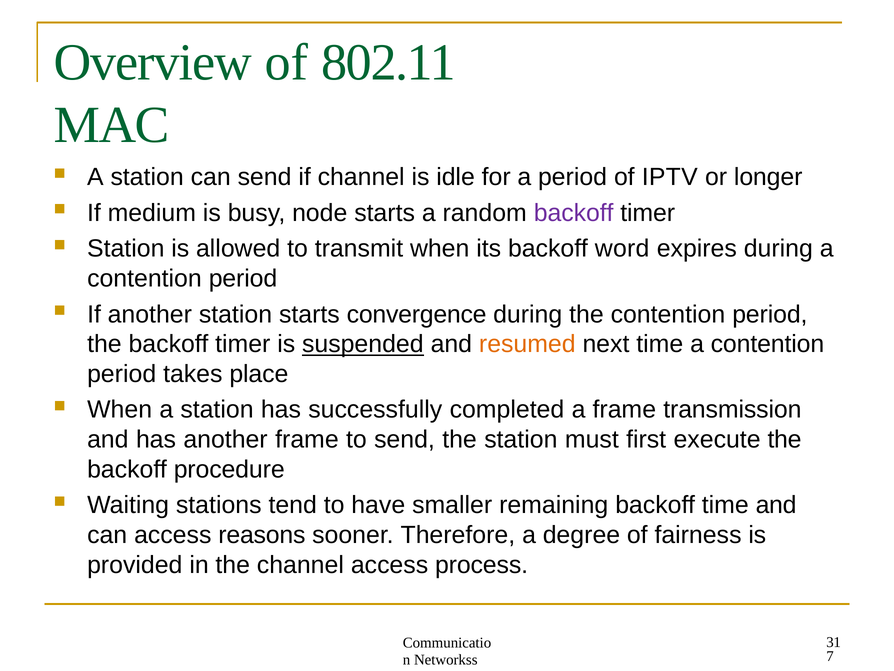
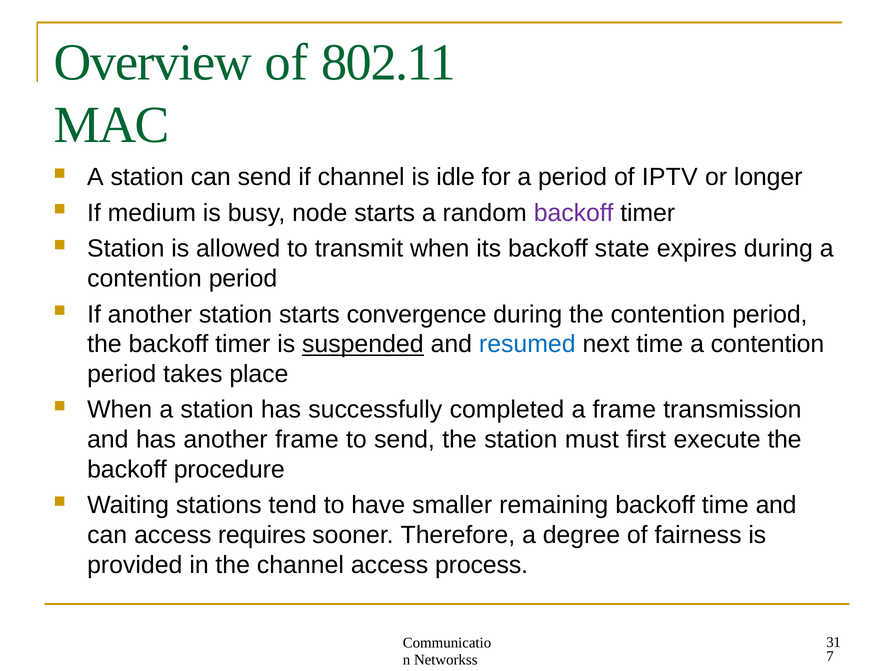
word: word -> state (622, 248)
resumed colour: orange -> blue (527, 344)
reasons: reasons -> requires (262, 535)
